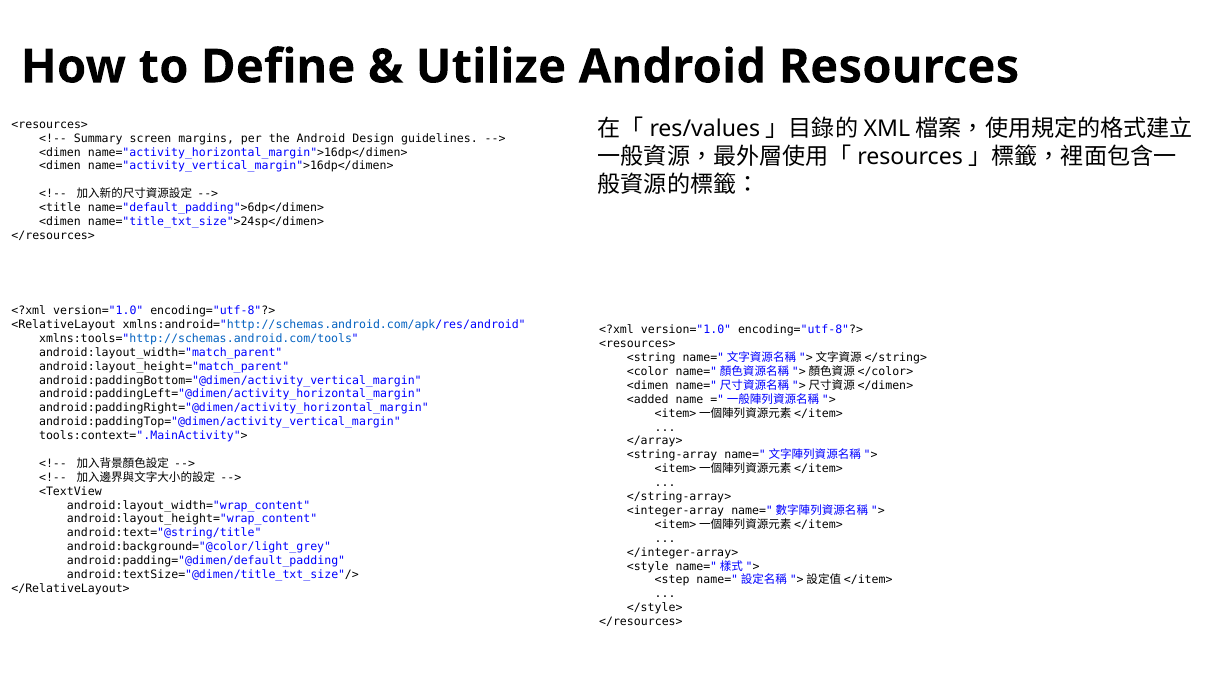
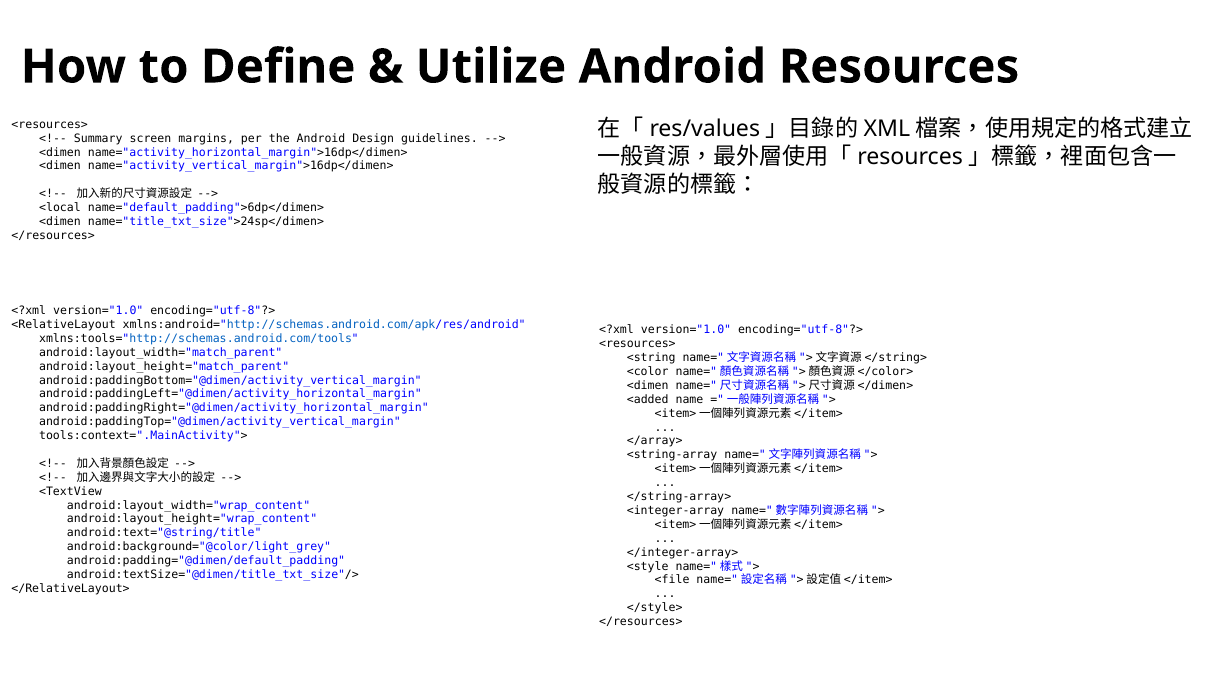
<title: <title -> <local (60, 208)
<step: <step -> <file (672, 580)
